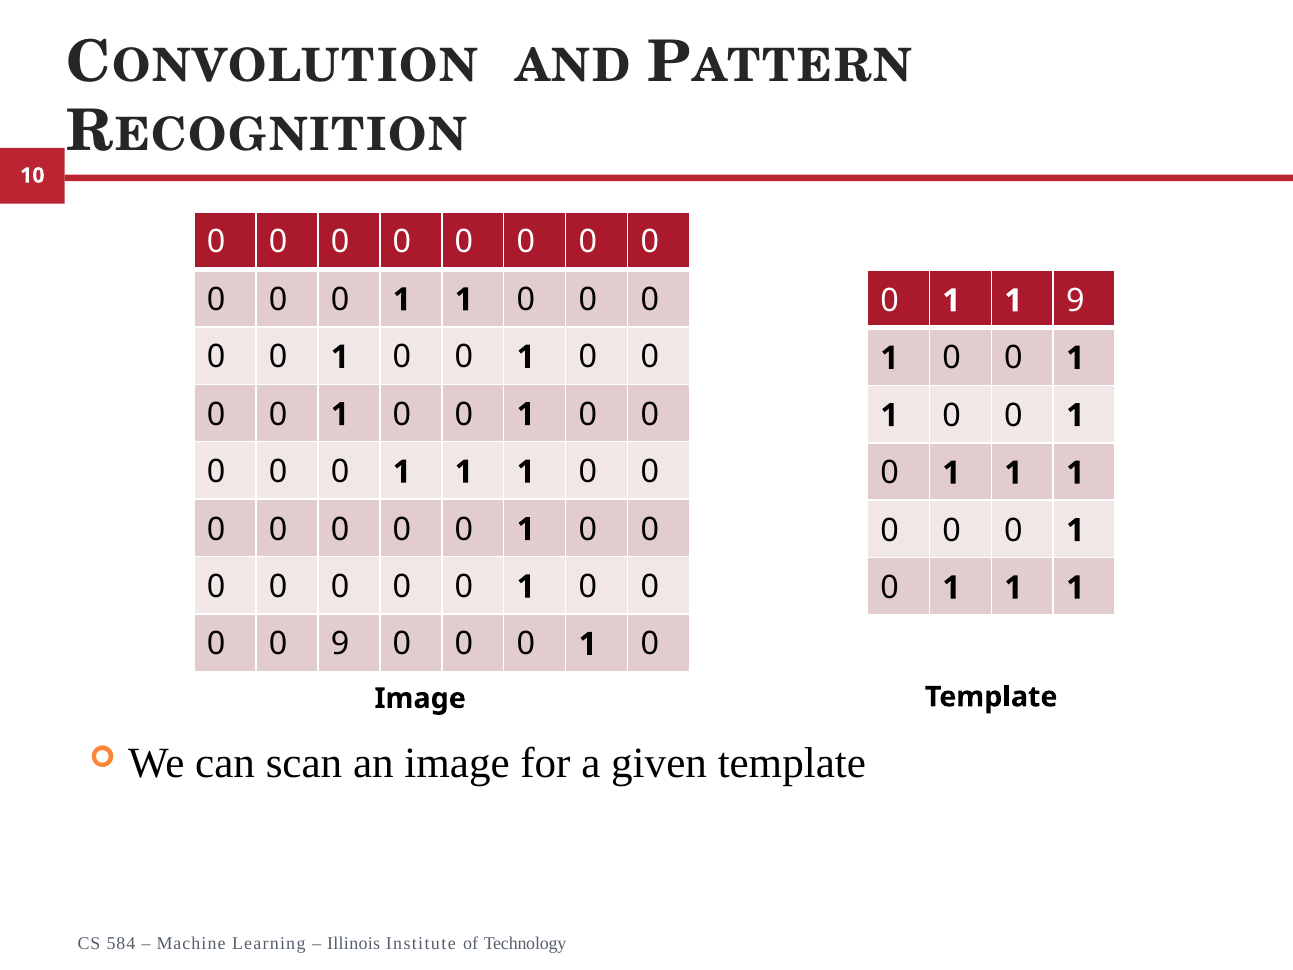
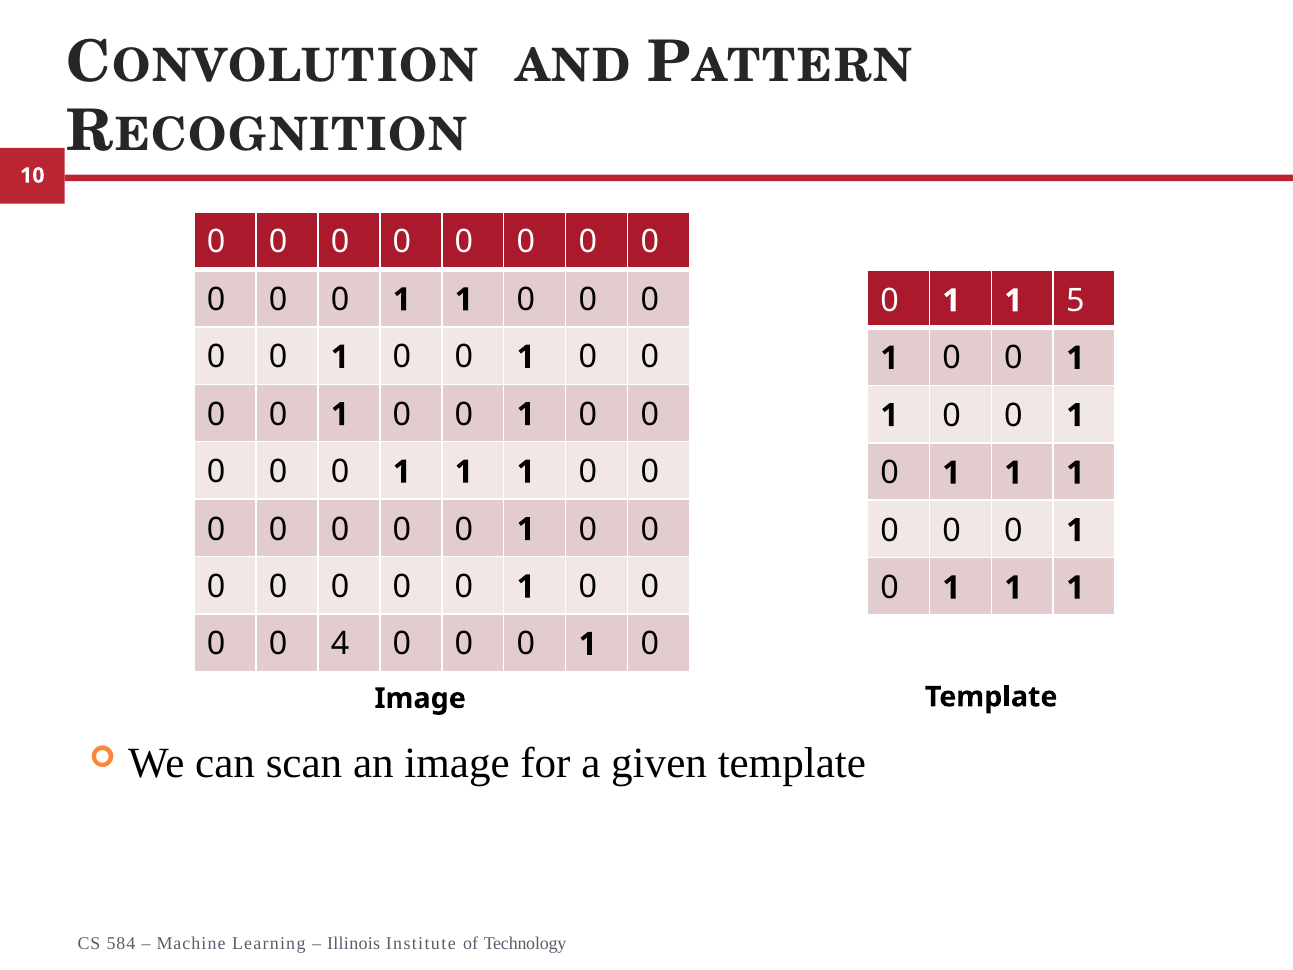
1 9: 9 -> 5 (1075, 301)
0 9: 9 -> 4 (340, 644)
